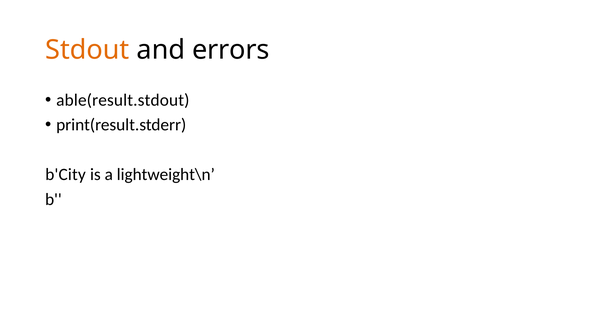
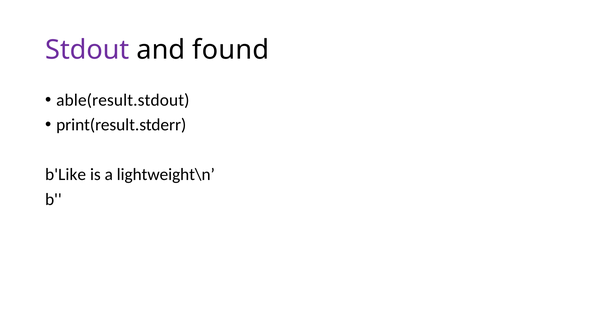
Stdout colour: orange -> purple (87, 50)
errors: errors -> found (231, 50)
b'City: b'City -> b'Like (66, 175)
